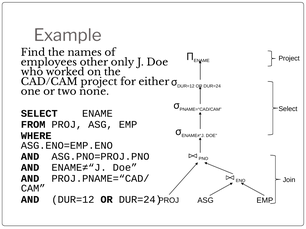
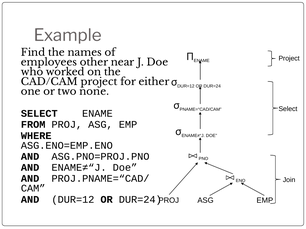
only: only -> near (123, 62)
